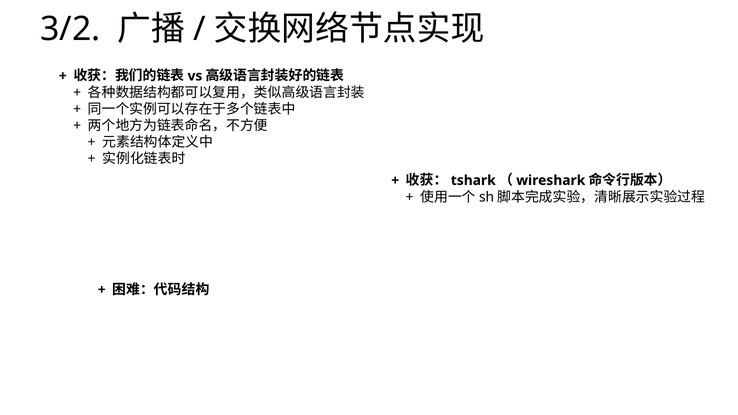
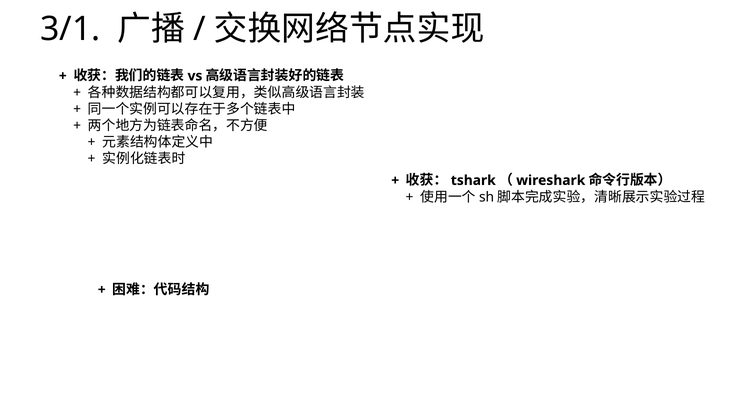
3/2: 3/2 -> 3/1 (70, 29)
